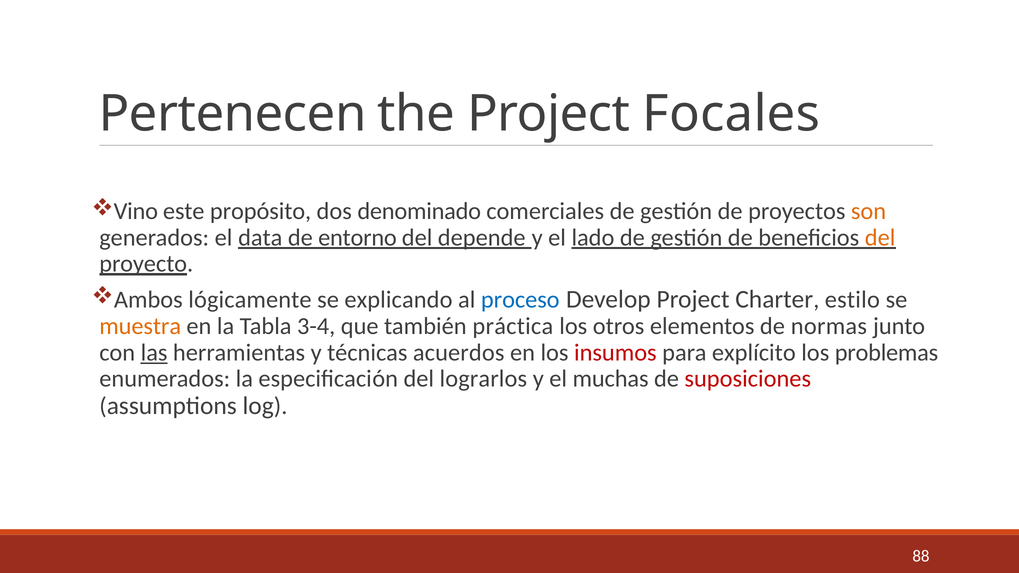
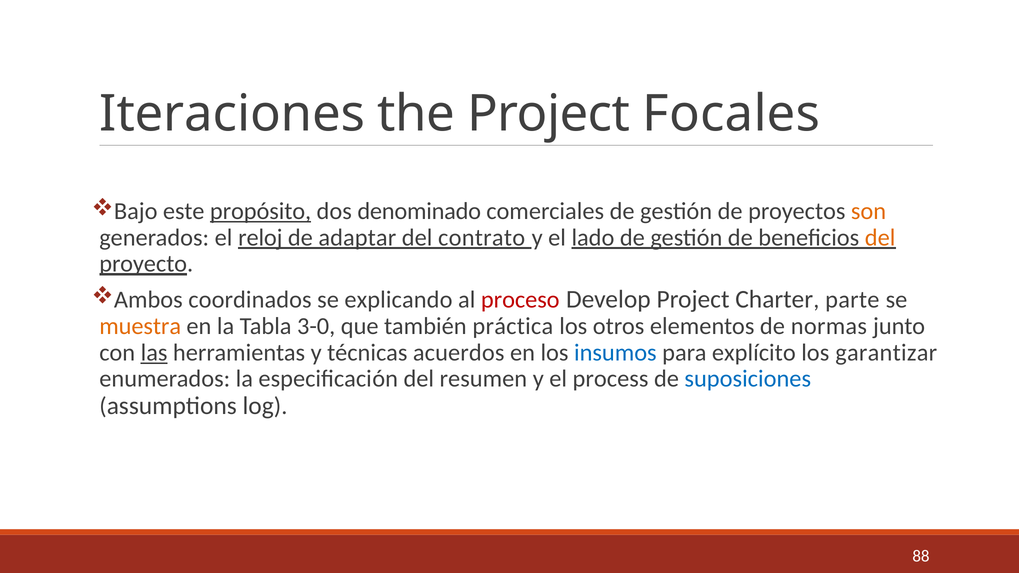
Pertenecen: Pertenecen -> Iteraciones (232, 114)
Vino: Vino -> Bajo (136, 211)
propósito underline: none -> present (261, 211)
data: data -> reloj (260, 238)
entorno: entorno -> adaptar (357, 238)
depende: depende -> contrato (482, 238)
lógicamente: lógicamente -> coordinados (250, 300)
proceso colour: blue -> red (520, 300)
estilo: estilo -> parte (852, 300)
3-4: 3-4 -> 3-0 (316, 326)
insumos colour: red -> blue (615, 353)
problemas: problemas -> garantizar (886, 353)
lograrlos: lograrlos -> resumen (483, 379)
muchas: muchas -> process (610, 379)
suposiciones colour: red -> blue (748, 379)
